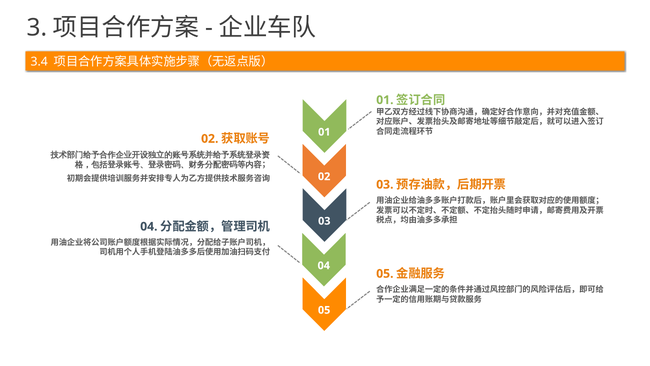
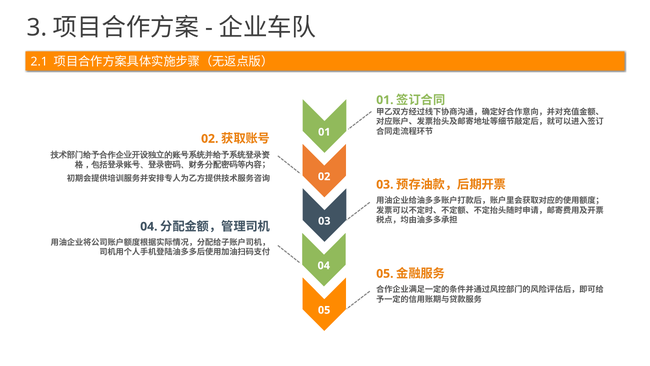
3.4: 3.4 -> 2.1 (39, 62)
